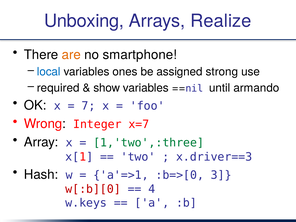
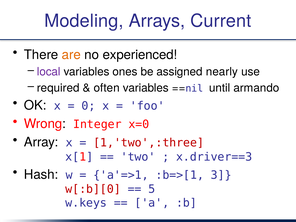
Unboxing: Unboxing -> Modeling (84, 21)
Realize: Realize -> Current (221, 21)
smartphone: smartphone -> experienced (140, 55)
local colour: blue -> purple (49, 72)
strong: strong -> nearly (222, 72)
show: show -> often (107, 88)
7: 7 -> 0 (89, 106)
x=7: x=7 -> x=0 (139, 124)
1,'two',:three colour: green -> red (149, 143)
:b=>[0: :b=>[0 -> :b=>[1 (180, 175)
4: 4 -> 5 (152, 189)
